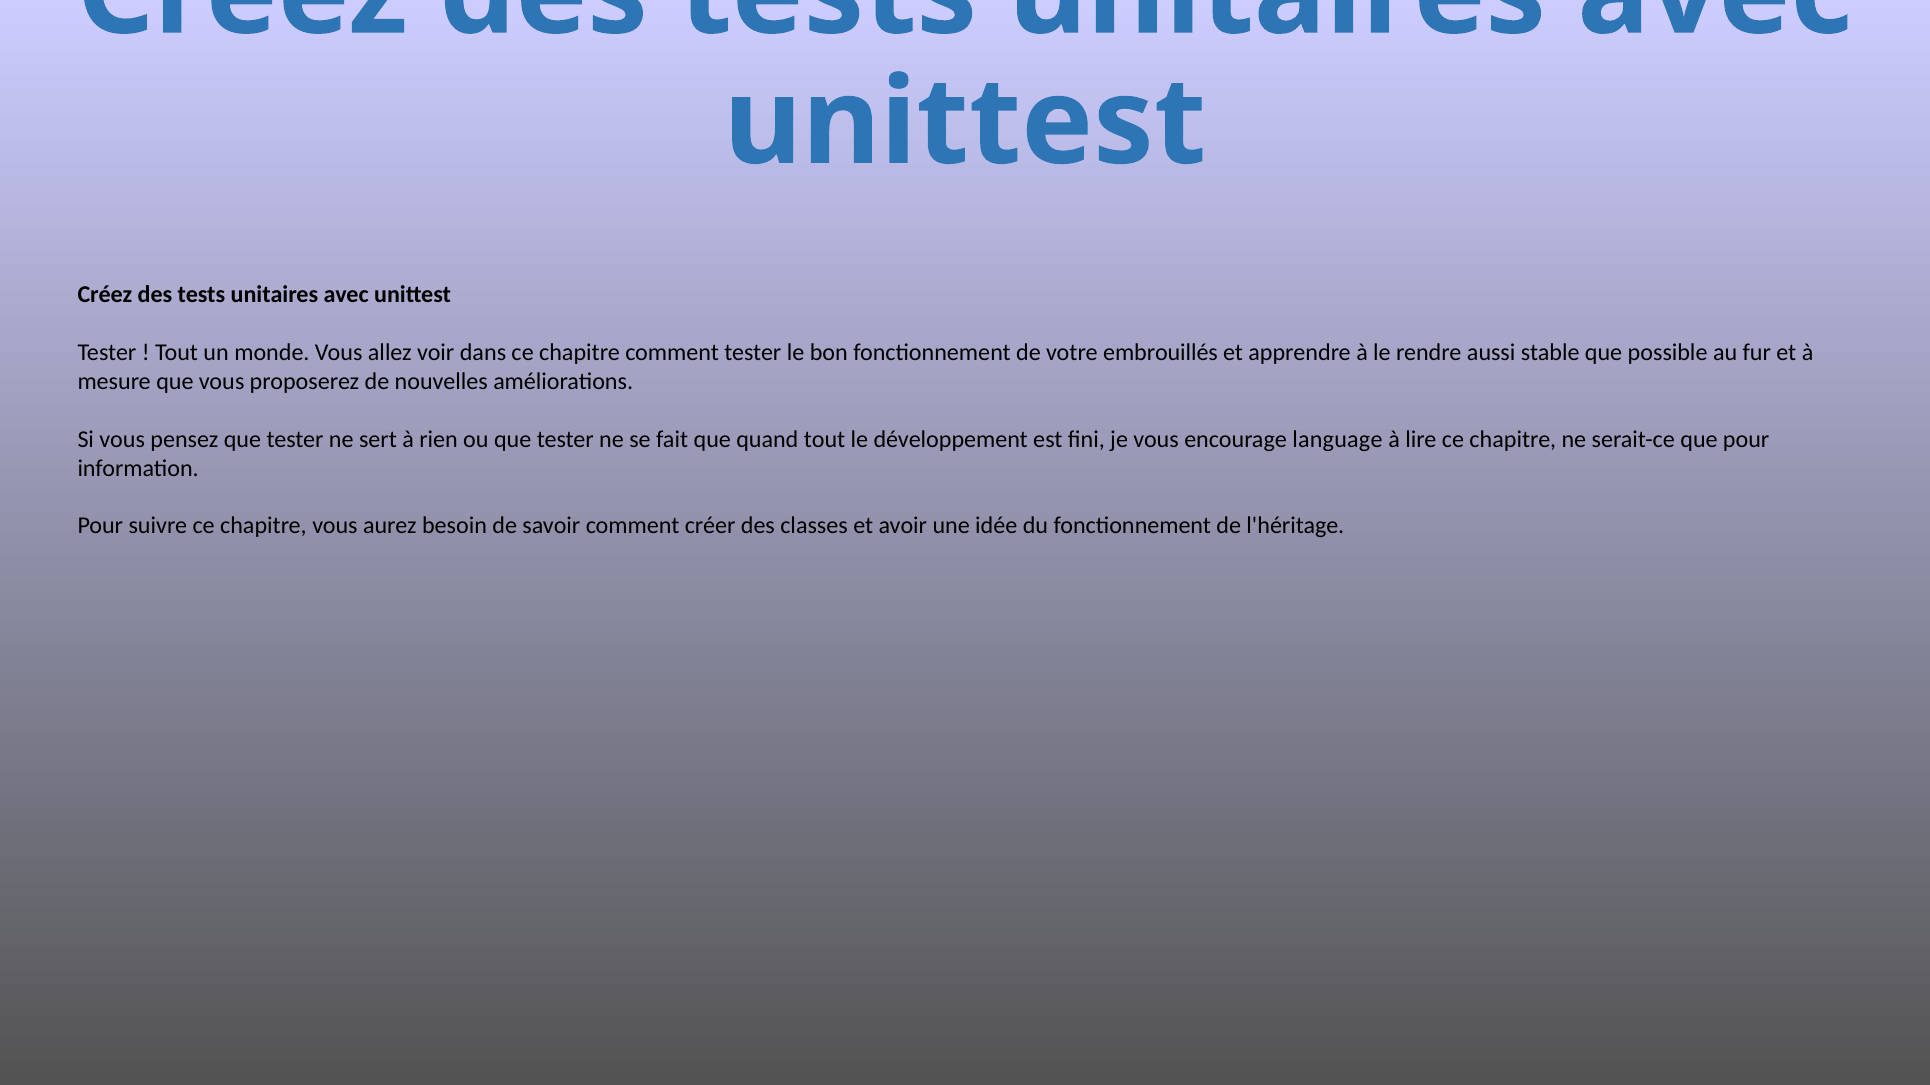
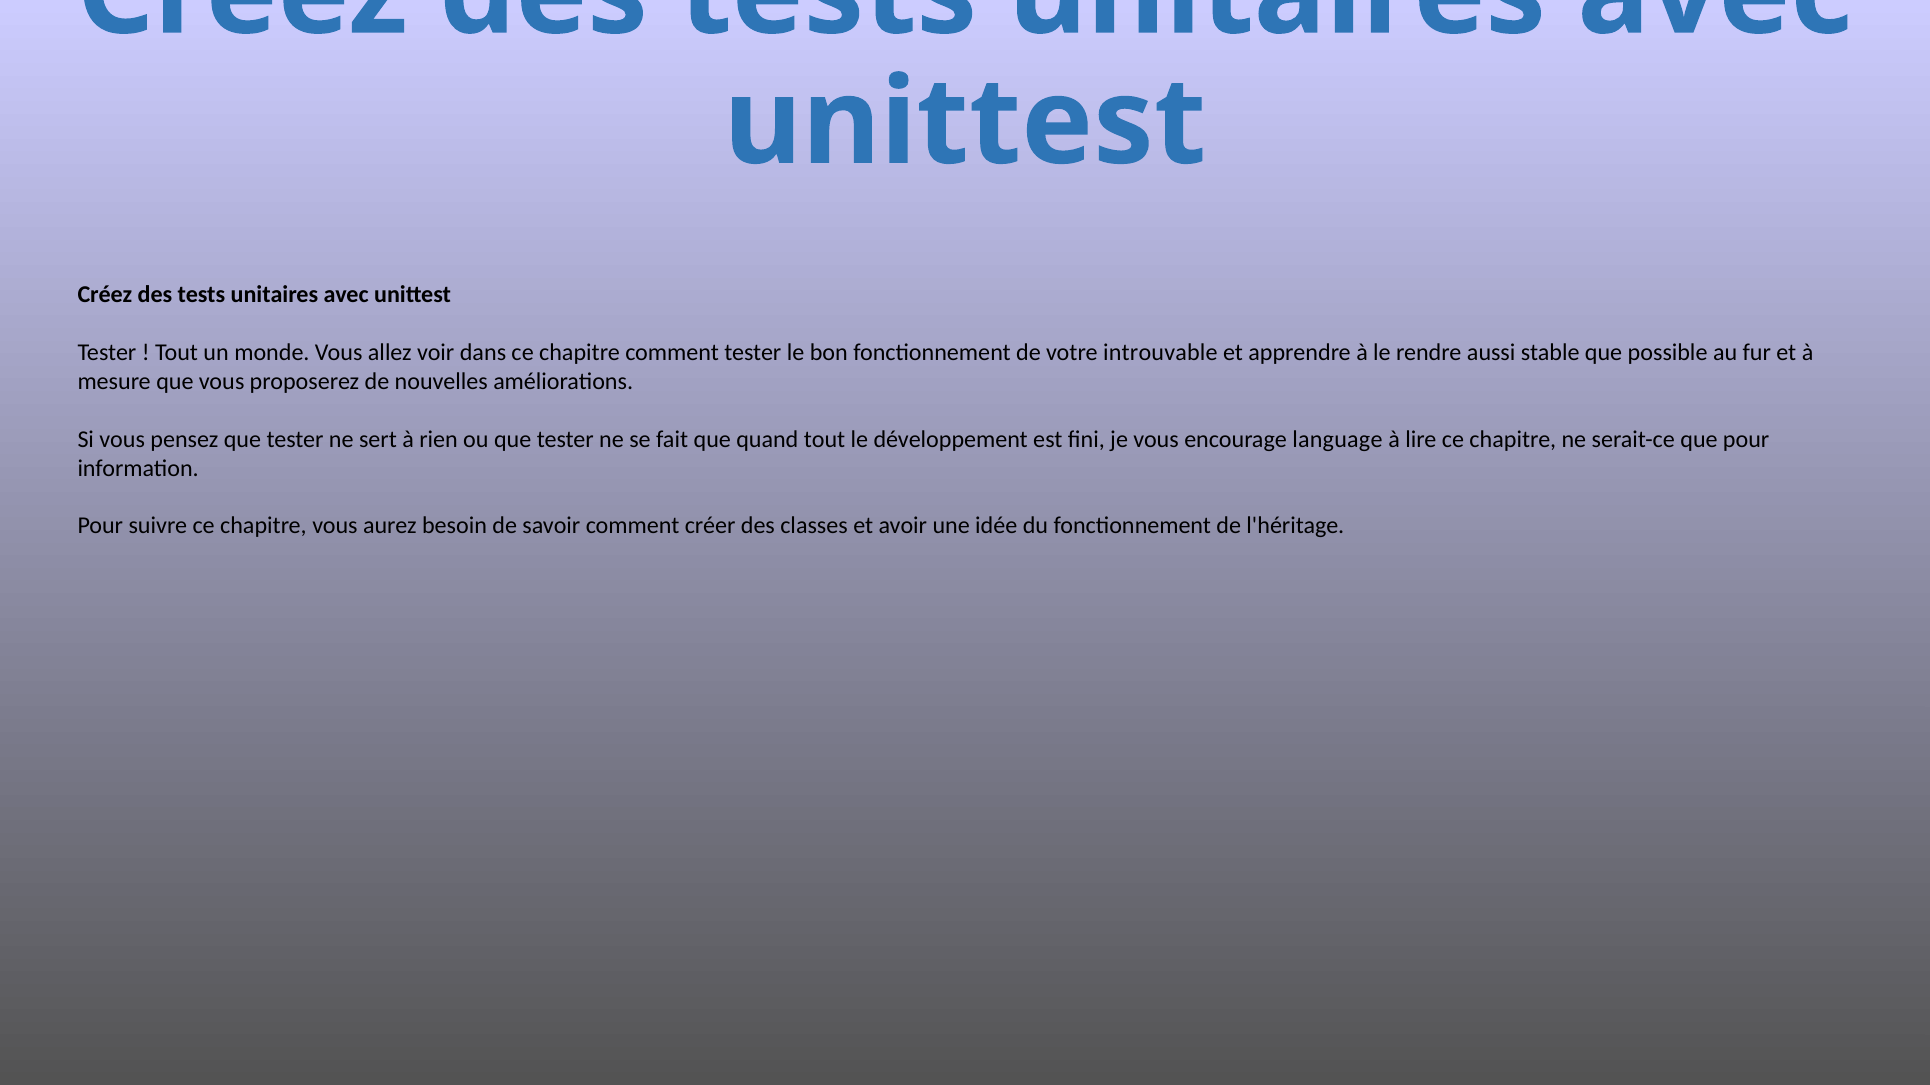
embrouillés: embrouillés -> introuvable (1160, 353)
